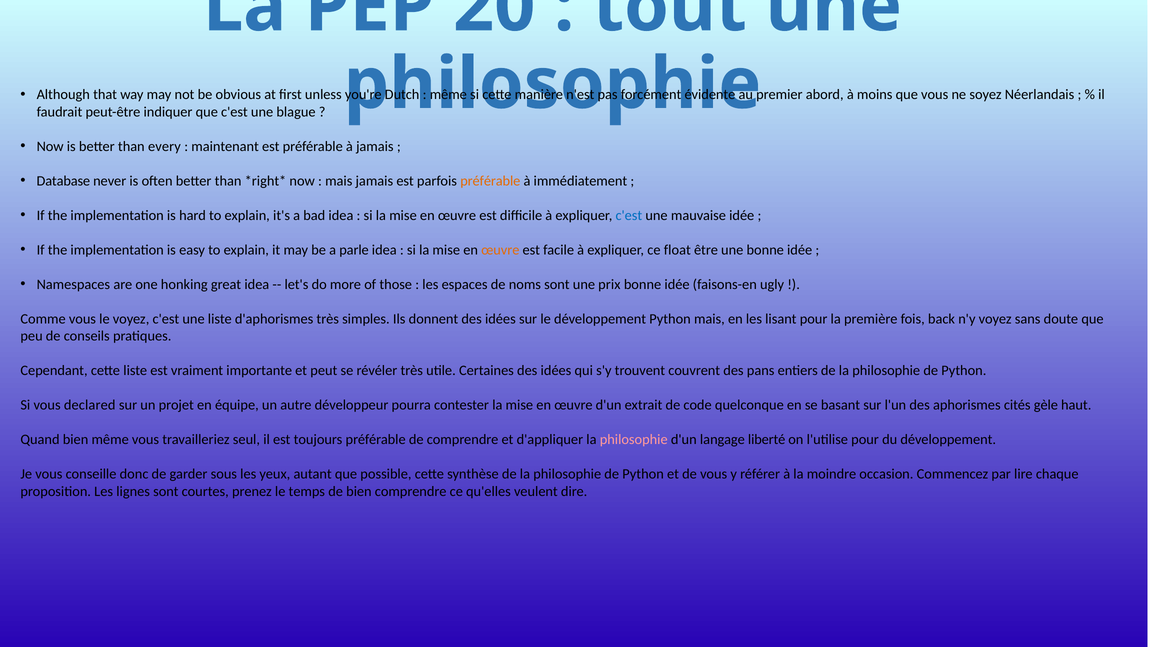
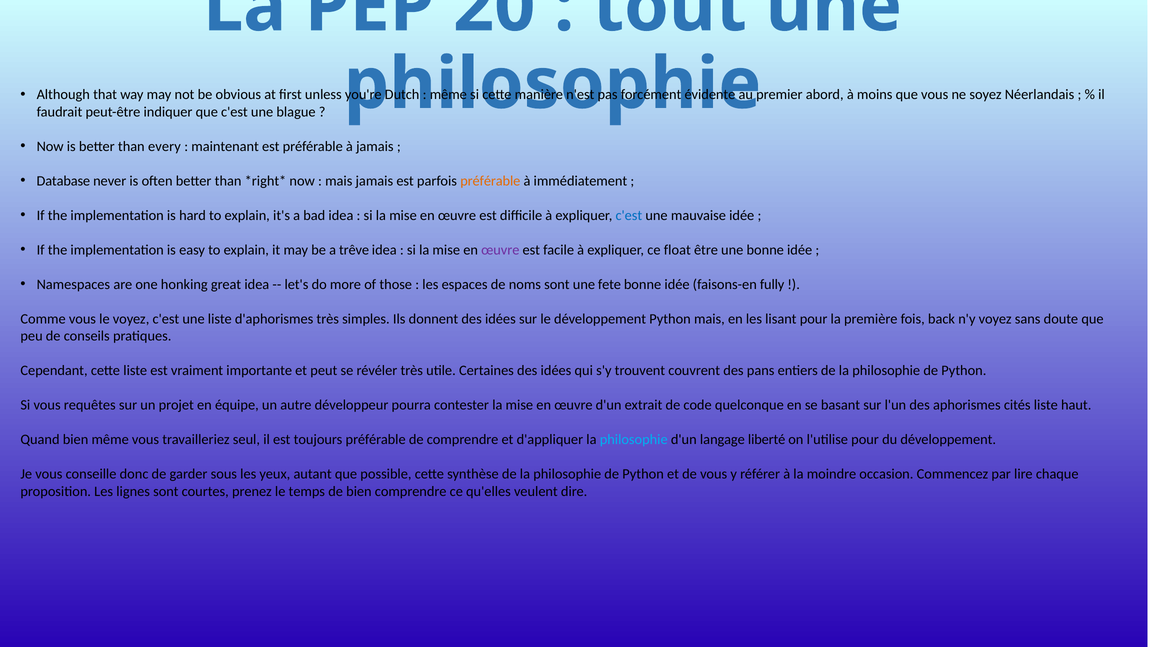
parle: parle -> trêve (354, 250)
œuvre colour: orange -> purple (500, 250)
prix: prix -> fete (610, 284)
ugly: ugly -> fully (772, 284)
declared: declared -> requêtes (90, 405)
cités gèle: gèle -> liste (1046, 405)
philosophie colour: pink -> light blue (634, 440)
